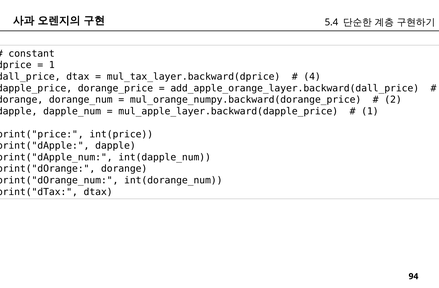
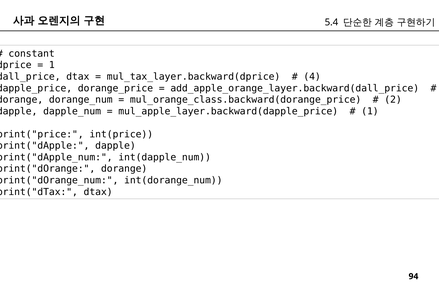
mul_orange_numpy.backward(dorange_price: mul_orange_numpy.backward(dorange_price -> mul_orange_class.backward(dorange_price (246, 100)
